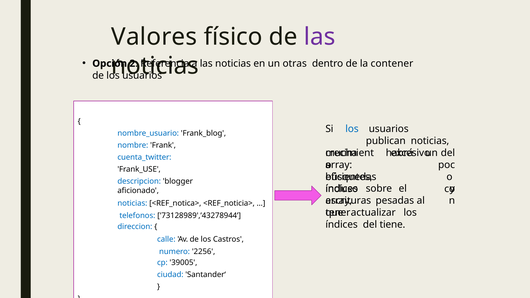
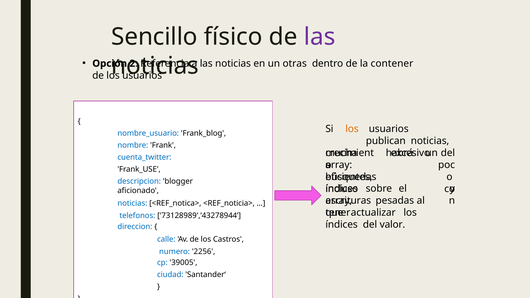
Valores: Valores -> Sencillo (154, 37)
los colour: blue -> orange (352, 129)
tiene: tiene -> valor (392, 225)
